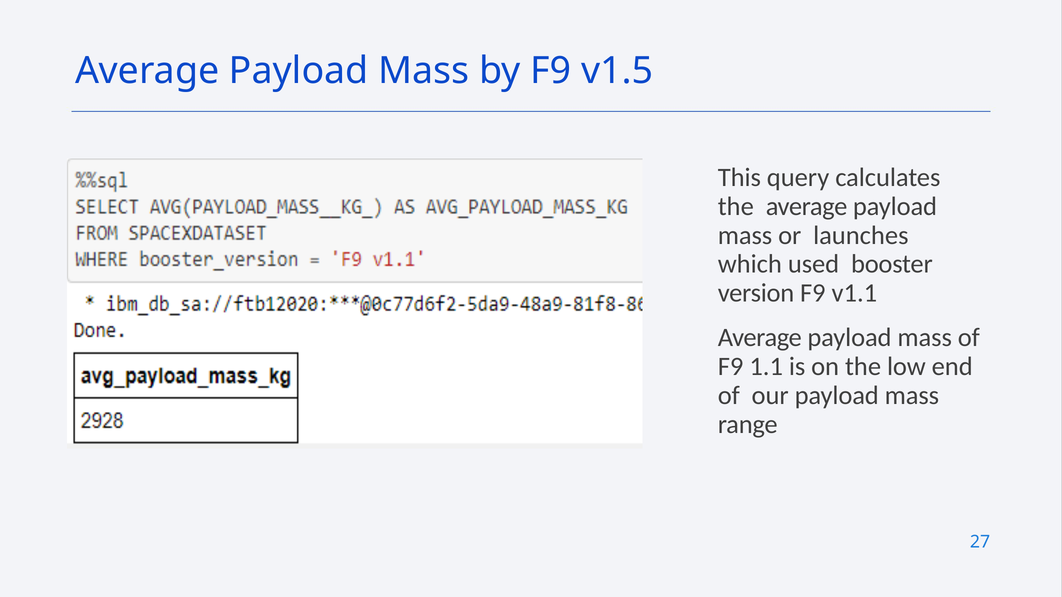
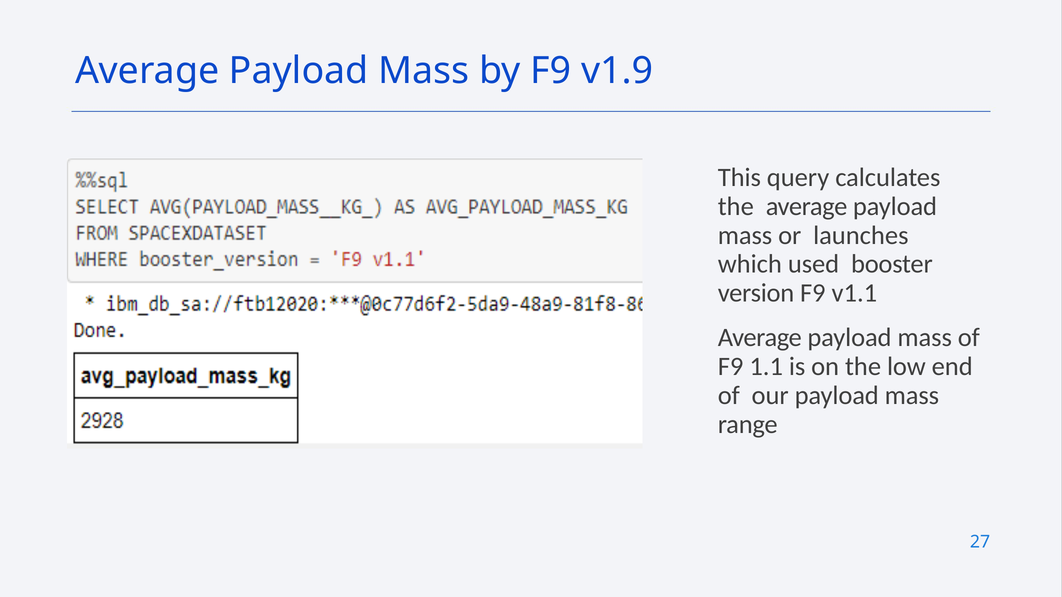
v1.5: v1.5 -> v1.9 (617, 71)
